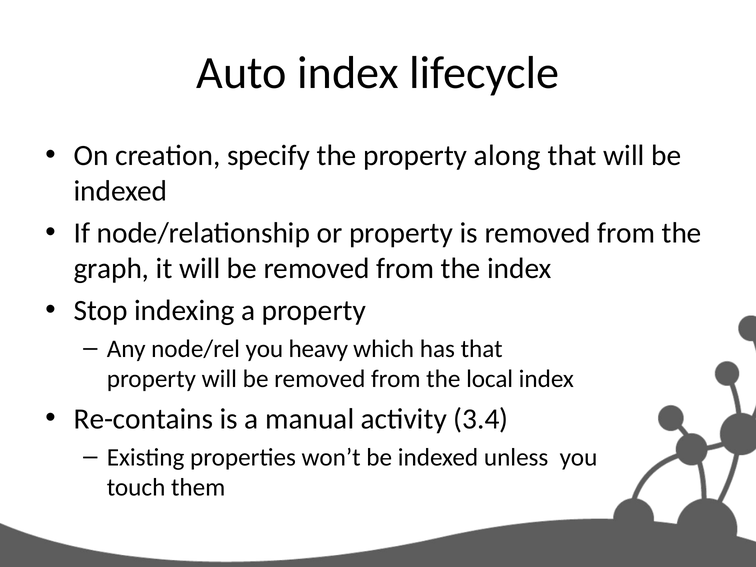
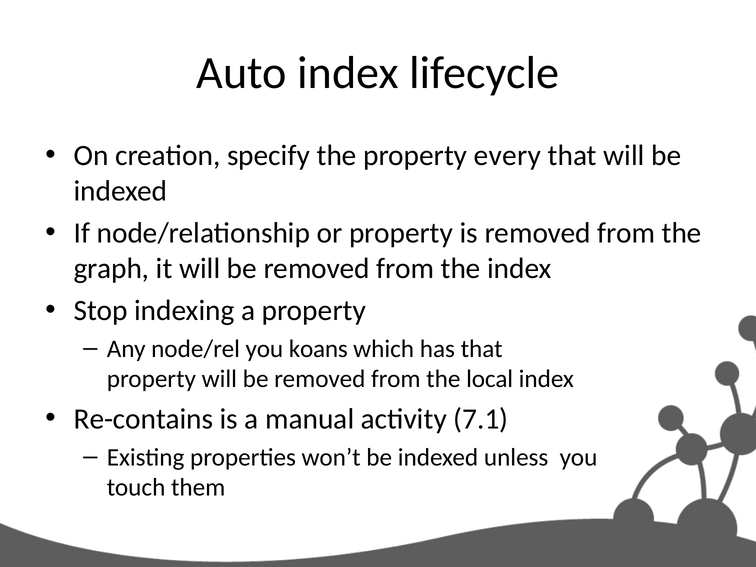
along: along -> every (507, 156)
heavy: heavy -> koans (318, 349)
3.4: 3.4 -> 7.1 (481, 419)
